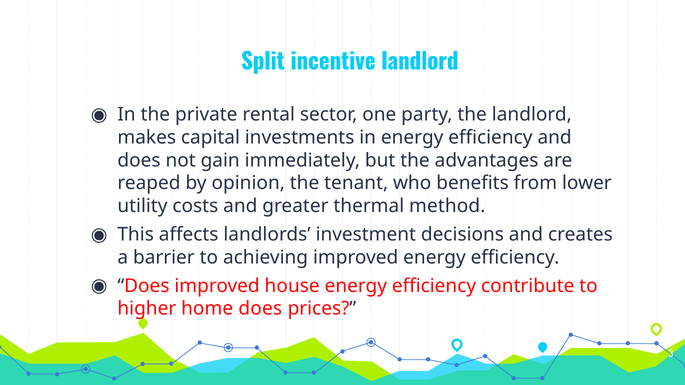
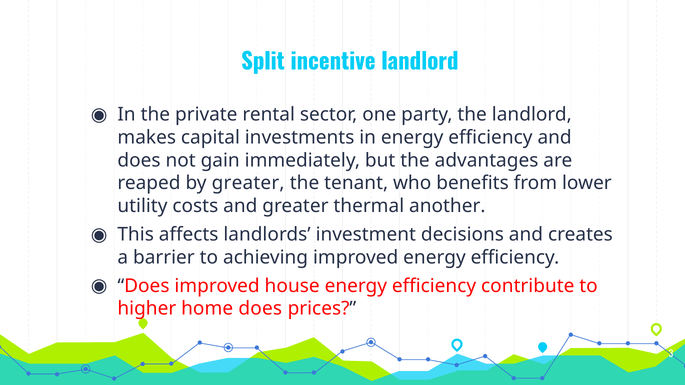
by opinion: opinion -> greater (248, 183)
method: method -> another (447, 206)
